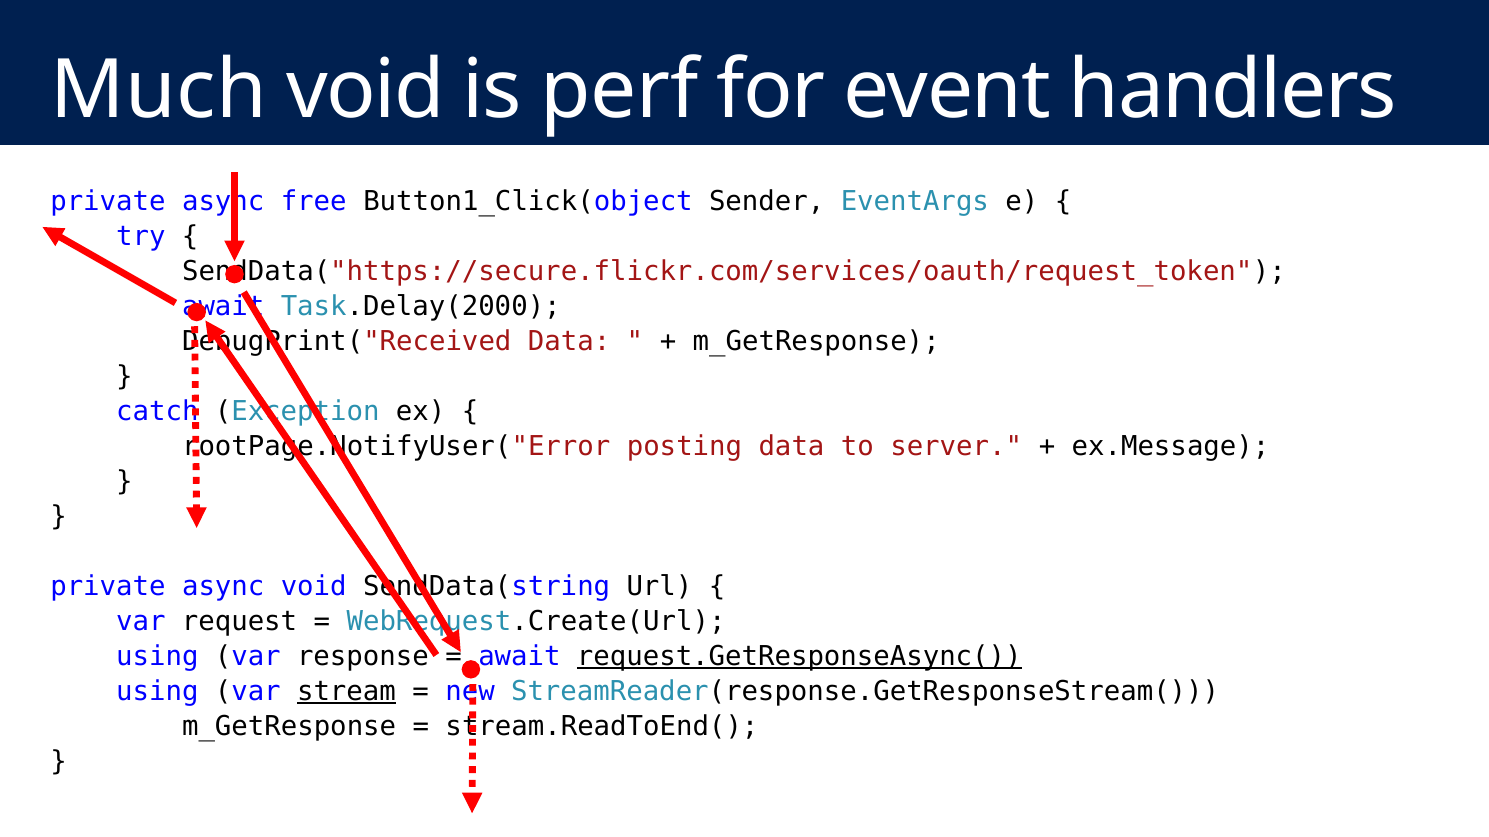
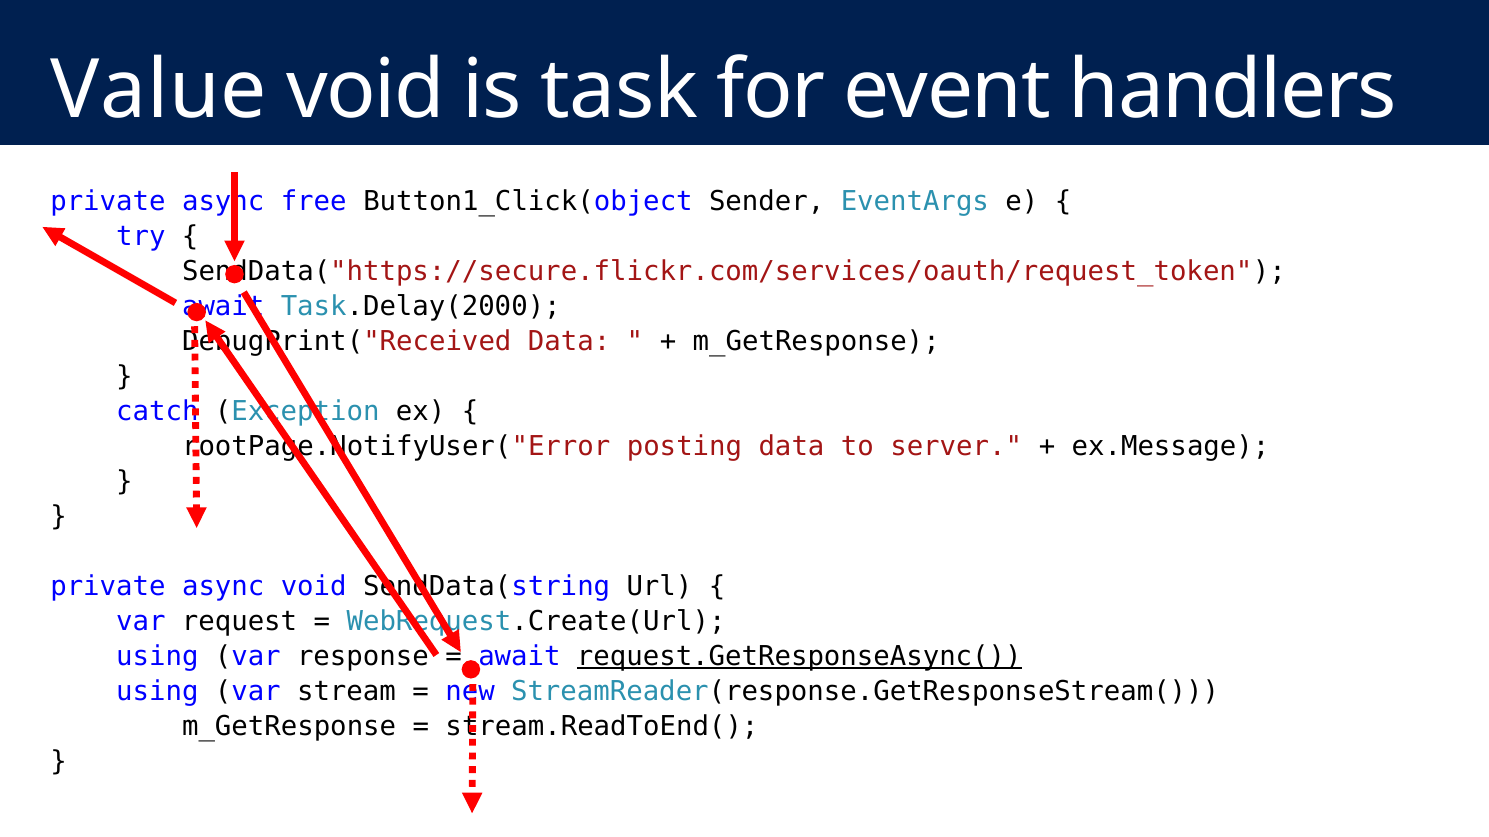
Much: Much -> Value (159, 90)
perf: perf -> task (619, 90)
stream underline: present -> none (346, 692)
